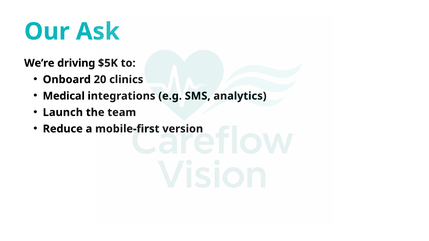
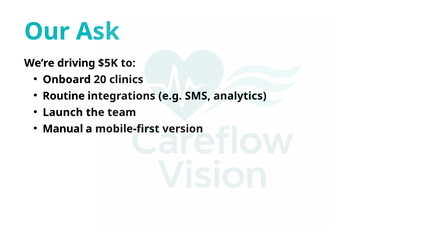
Medical: Medical -> Routine (64, 96)
Reduce: Reduce -> Manual (63, 129)
